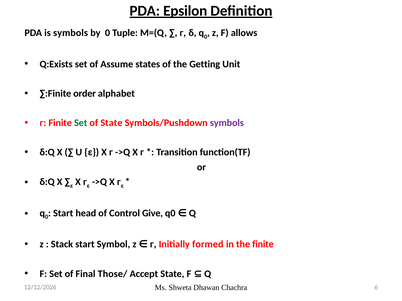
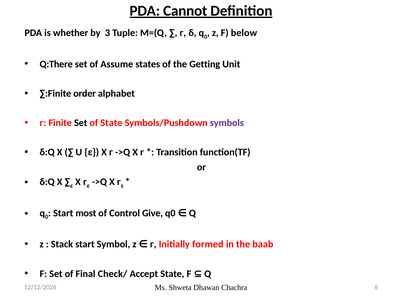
Epsilon: Epsilon -> Cannot (185, 11)
is symbols: symbols -> whether (71, 33)
by 0: 0 -> 3 (108, 33)
allows: allows -> below (244, 33)
Q:Exists: Q:Exists -> Q:There (56, 64)
Set colour: green -> black (81, 123)
head: head -> most (86, 213)
the finite: finite -> baab (263, 245)
Those/: Those/ -> Check/ (113, 274)
